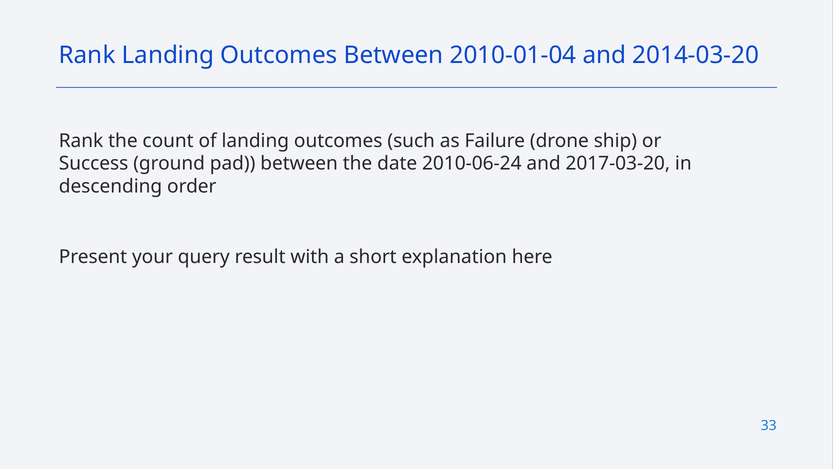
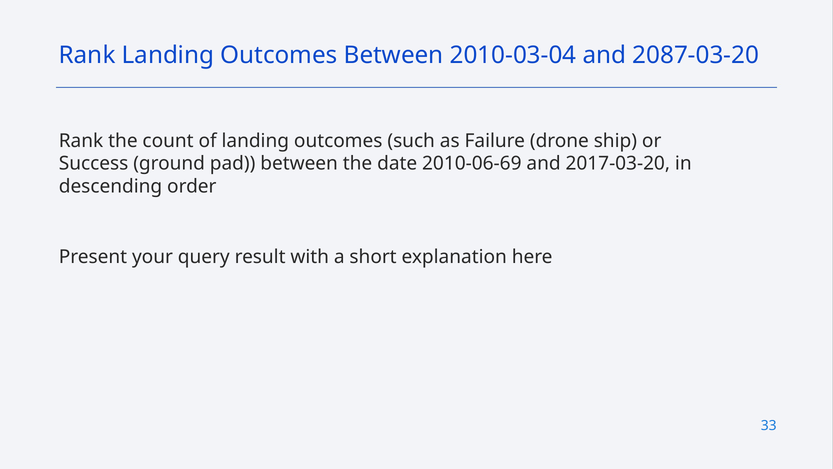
2010-01-04: 2010-01-04 -> 2010-03-04 (513, 55)
2014-03-20: 2014-03-20 -> 2087-03-20 (696, 55)
2010-06-24: 2010-06-24 -> 2010-06-69 (472, 164)
